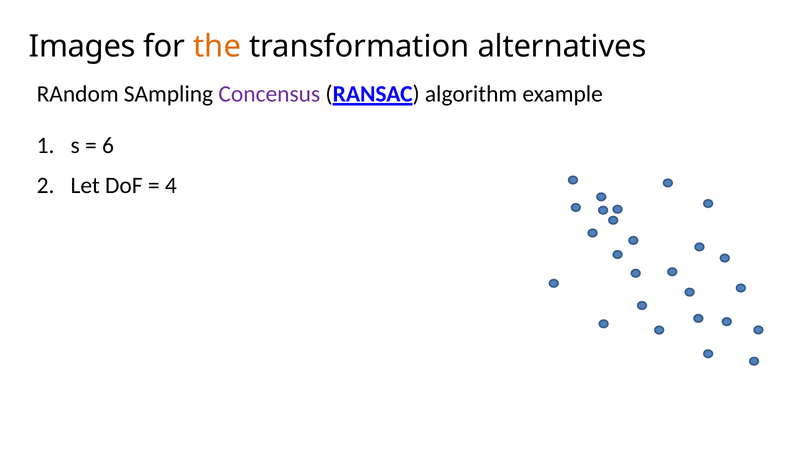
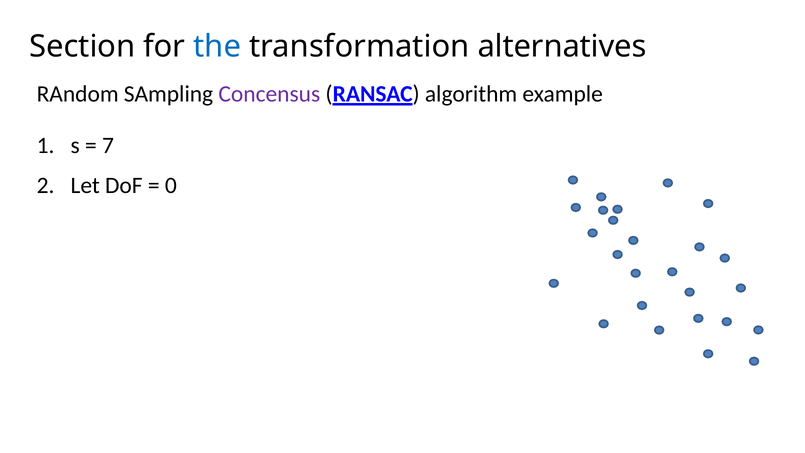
Images: Images -> Section (82, 46)
the colour: orange -> blue (217, 46)
6: 6 -> 7 (108, 146)
4: 4 -> 0 (171, 185)
